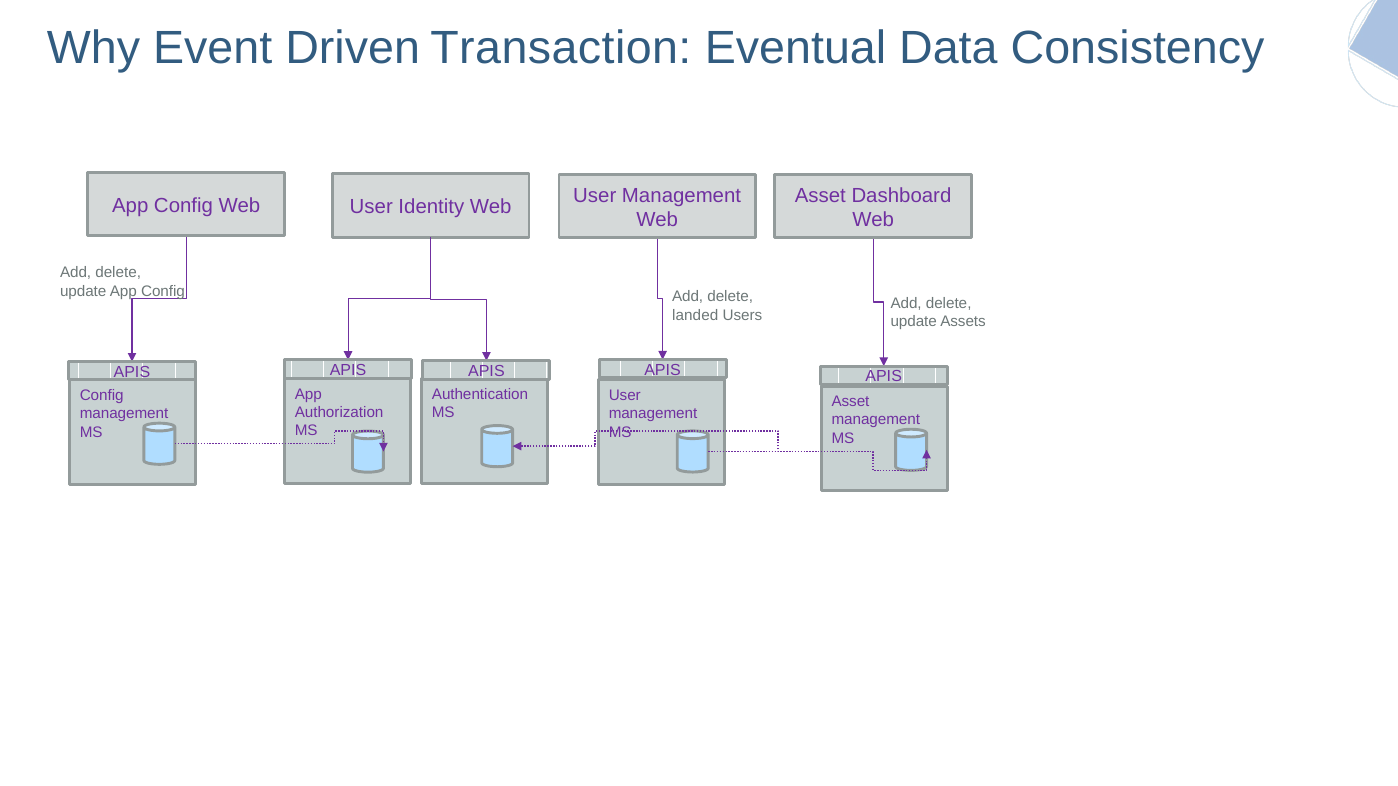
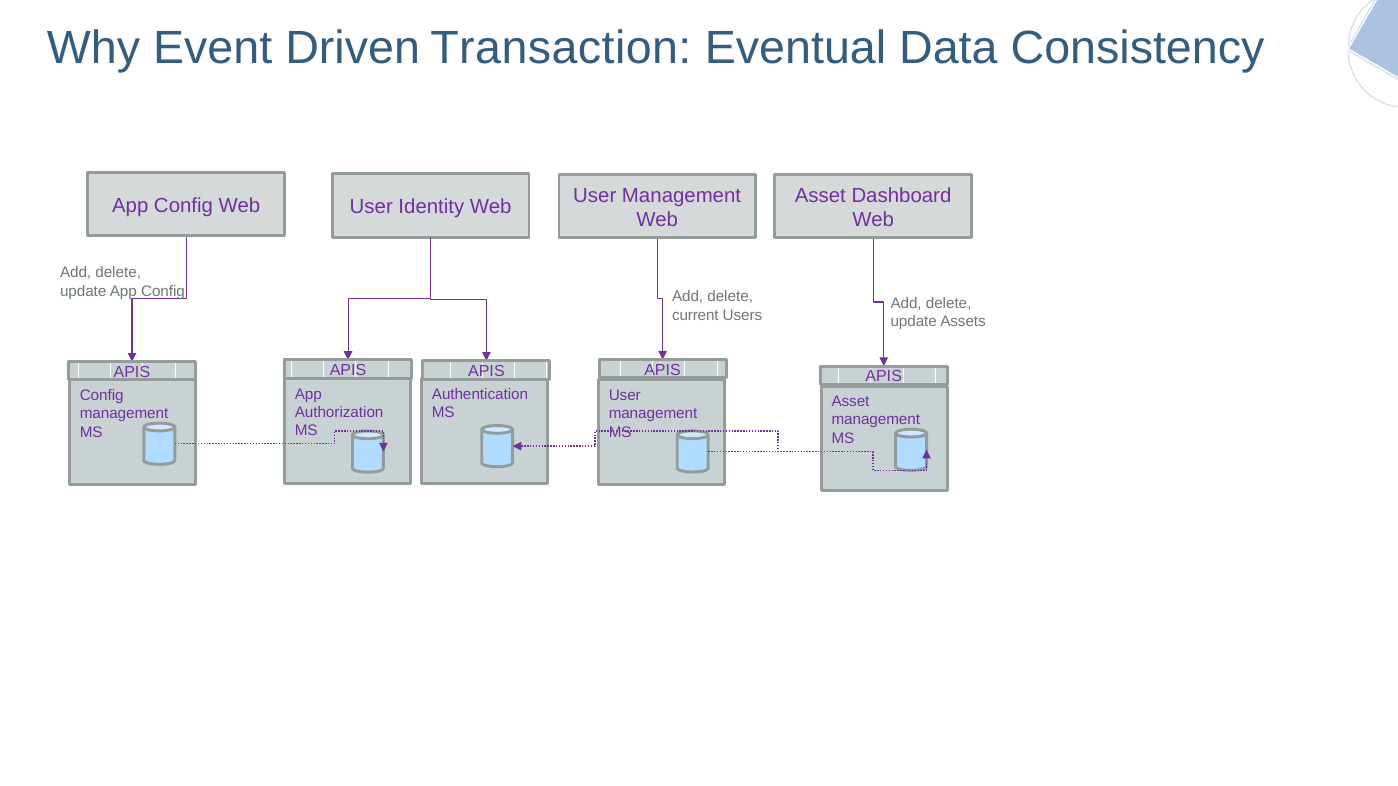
landed: landed -> current (695, 315)
